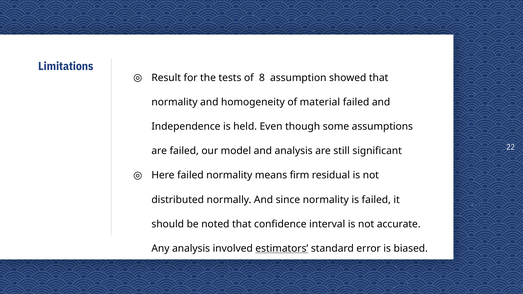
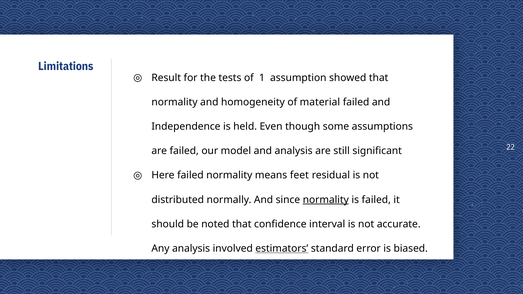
8: 8 -> 1 (262, 78)
firm: firm -> feet (299, 175)
normality underline: none -> present (326, 200)
